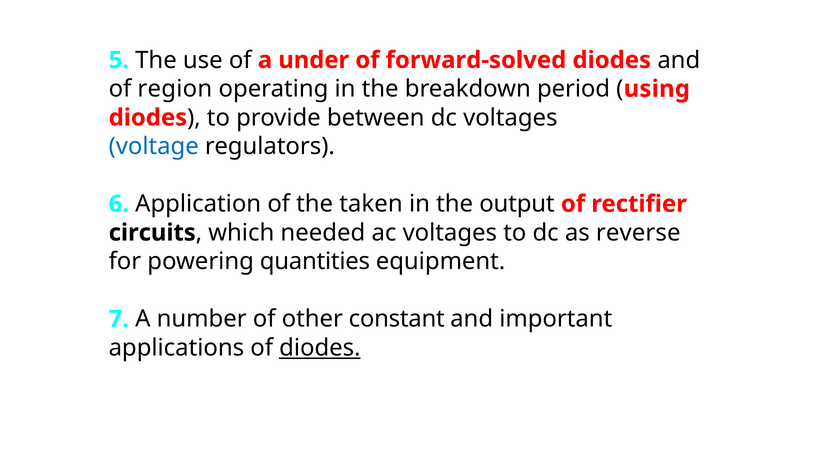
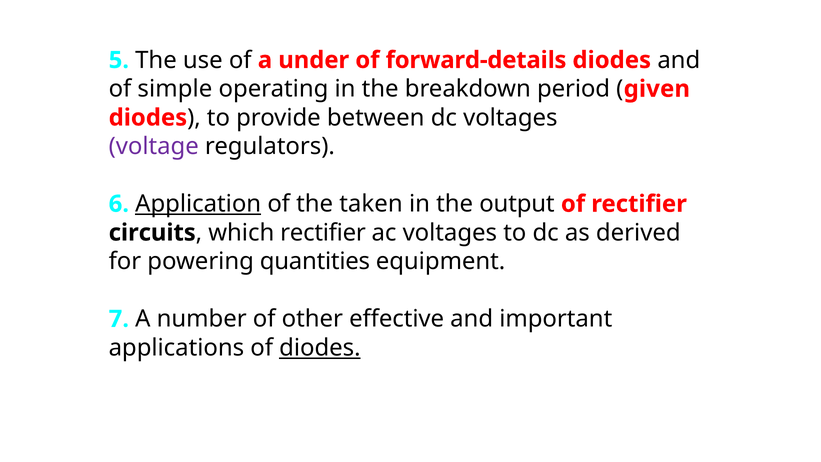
forward-solved: forward-solved -> forward-details (476, 60)
region: region -> simple (175, 89)
using: using -> given (657, 89)
voltage colour: blue -> purple (154, 146)
Application underline: none -> present (198, 204)
which needed: needed -> rectifier (323, 233)
reverse: reverse -> derived (638, 233)
constant: constant -> effective (397, 319)
